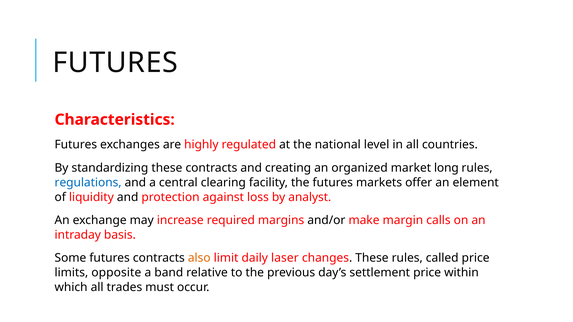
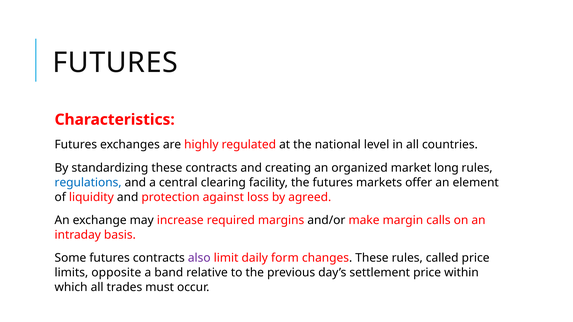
analyst: analyst -> agreed (310, 197)
also colour: orange -> purple (199, 258)
laser: laser -> form (285, 258)
